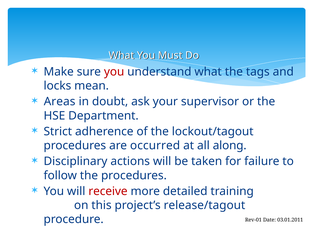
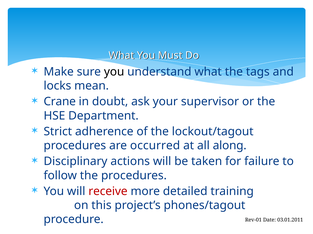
you colour: red -> black (114, 72)
Areas: Areas -> Crane (60, 102)
release/tagout: release/tagout -> phones/tagout (205, 206)
